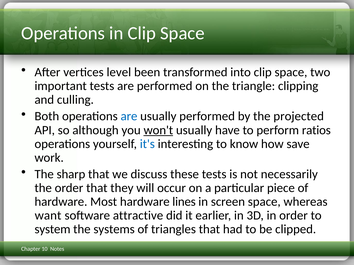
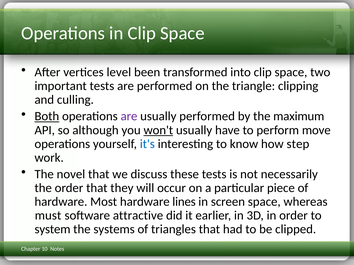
Both underline: none -> present (47, 117)
are colour: blue -> purple (129, 117)
projected: projected -> maximum (299, 117)
ratios: ratios -> move (316, 130)
save: save -> step (298, 144)
sharp: sharp -> novel (71, 175)
want: want -> must (48, 216)
